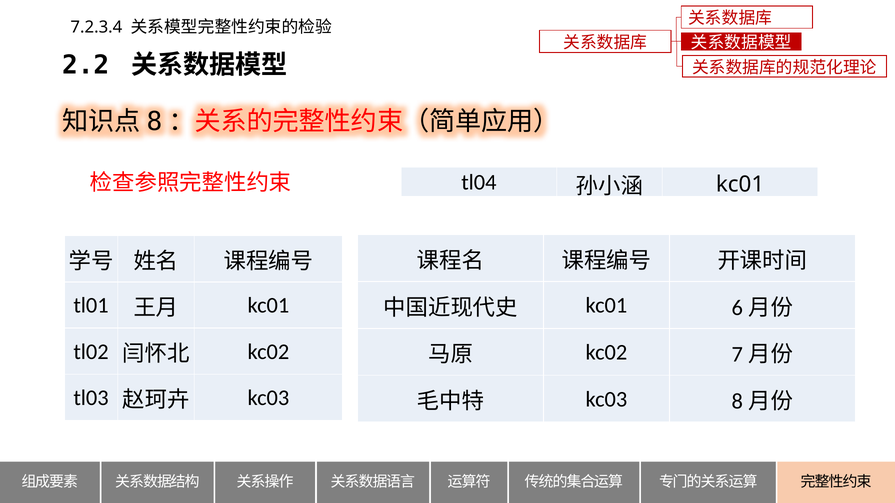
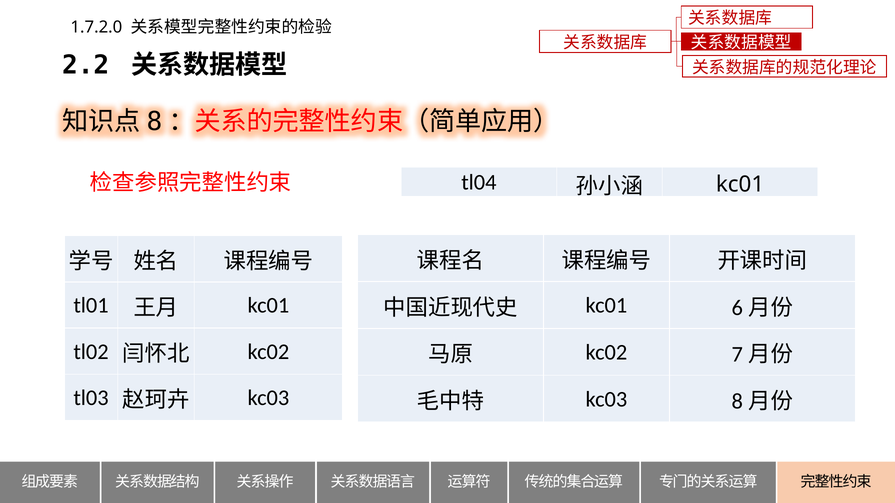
7.2.3.4: 7.2.3.4 -> 1.7.2.0 (96, 27)
